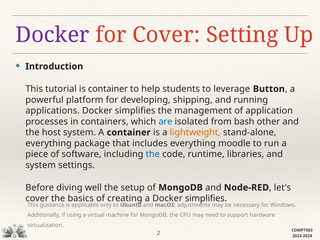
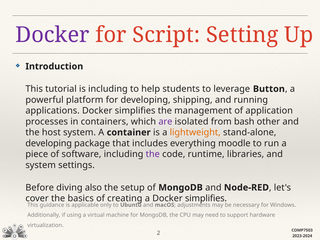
for Cover: Cover -> Script (166, 35)
is container: container -> including (108, 89)
are colour: blue -> purple (165, 122)
everything: everything -> developing (49, 143)
the colour: blue -> purple (153, 154)
well: well -> also (93, 188)
